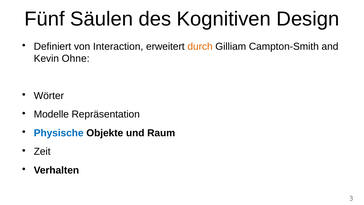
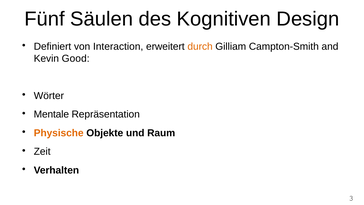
Ohne: Ohne -> Good (76, 58)
Modelle: Modelle -> Mentale (51, 114)
Physische colour: blue -> orange (59, 133)
